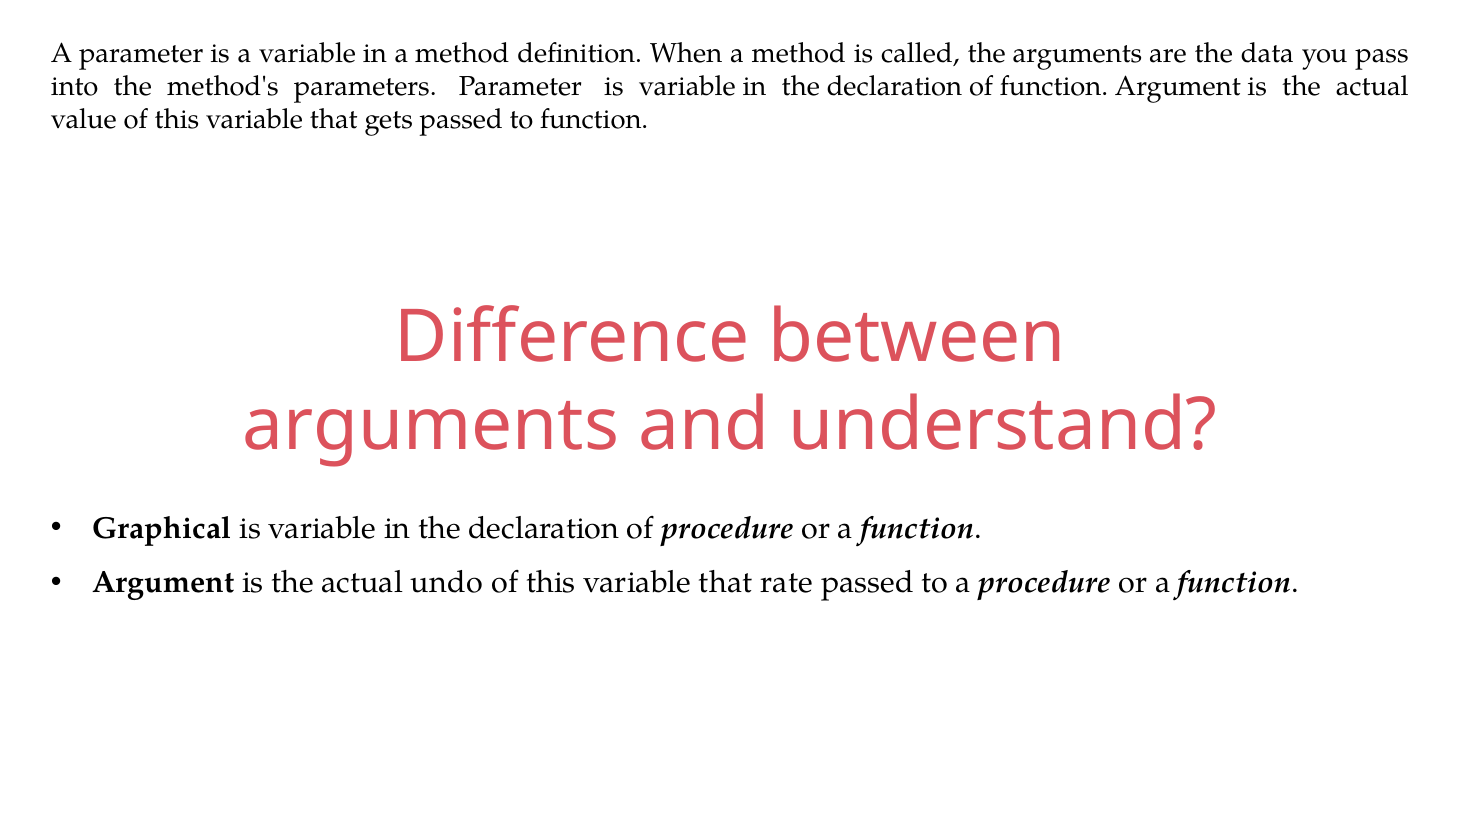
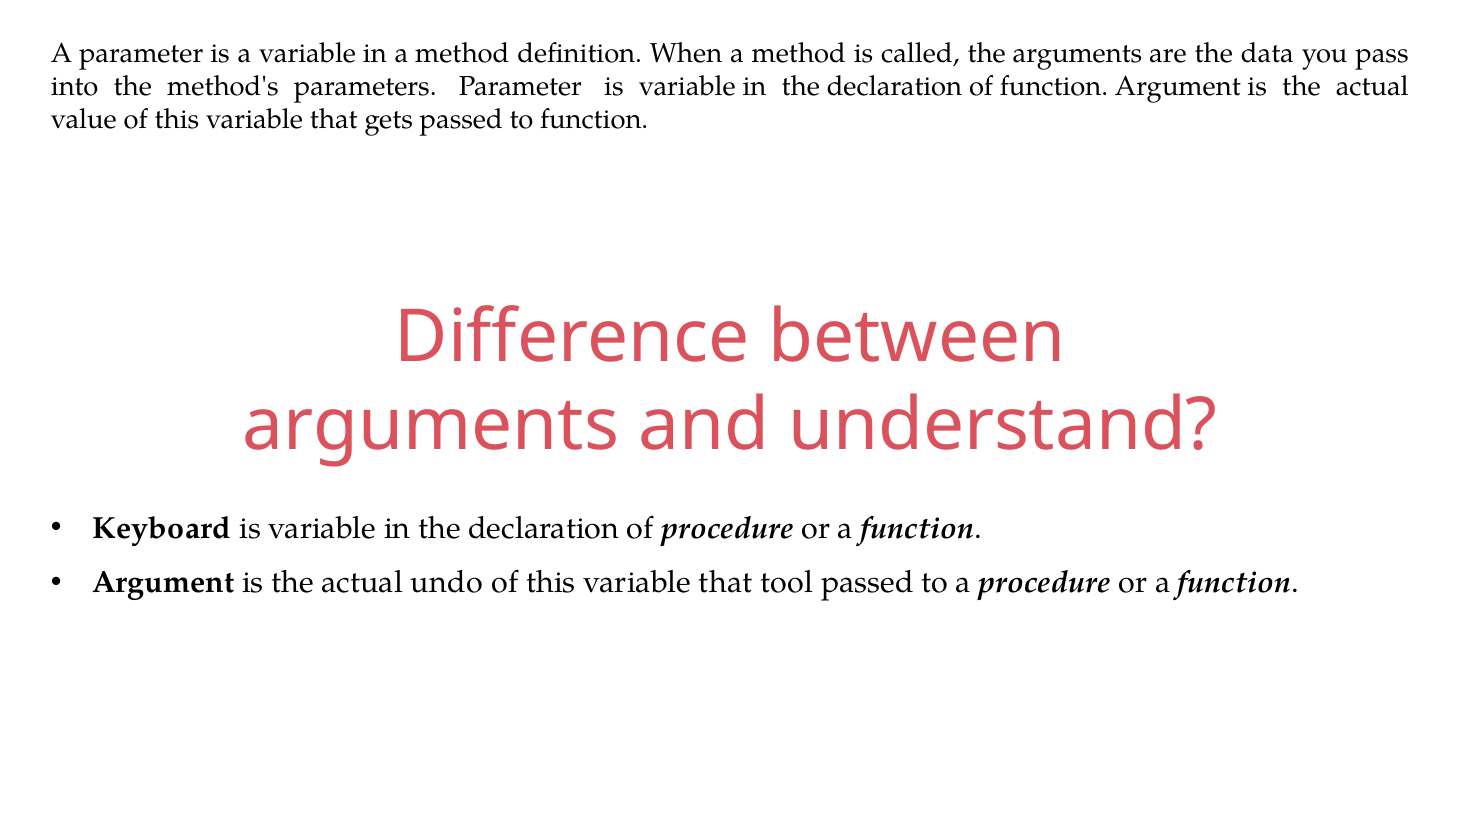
Graphical: Graphical -> Keyboard (162, 528)
rate: rate -> tool (787, 583)
